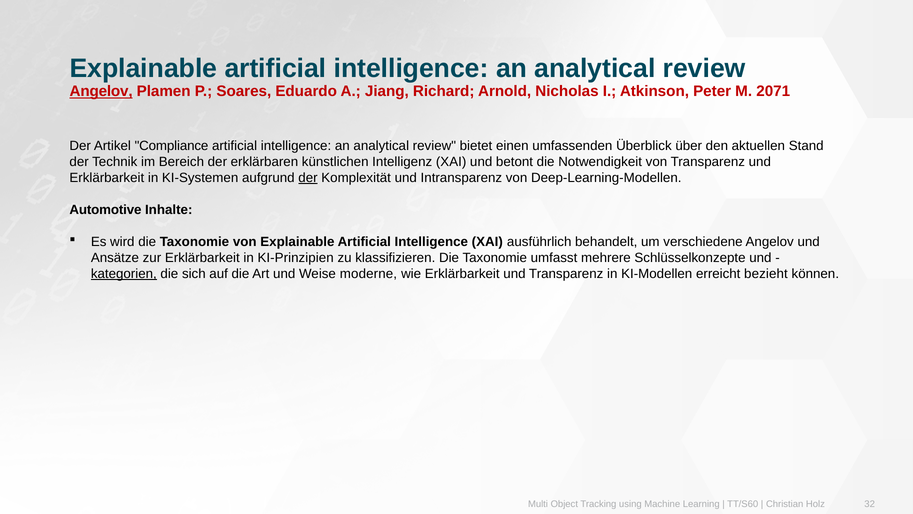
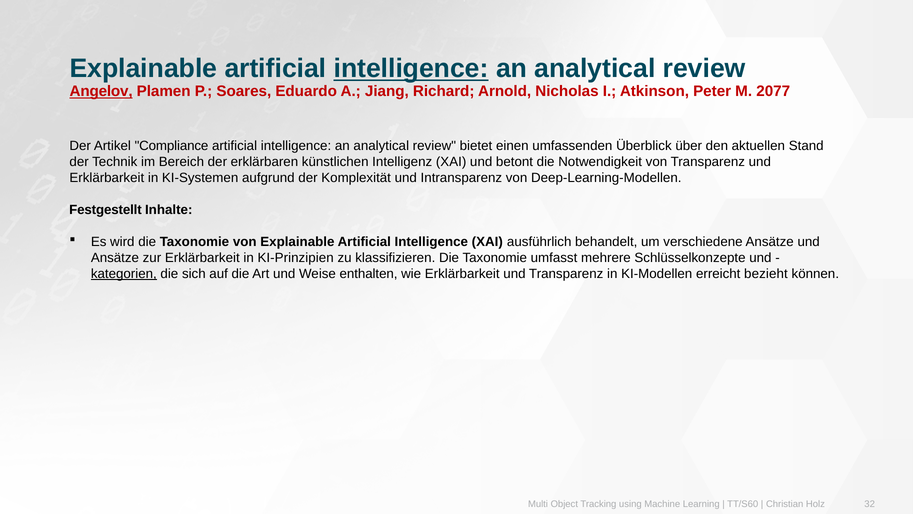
intelligence underline: none -> present (411, 69)
2071: 2071 -> 2077 (773, 91)
der underline: present -> none (308, 178)
Automotive: Automotive -> Festgestellt (105, 210)
verschiedene Angelov: Angelov -> Ansätze (770, 242)
moderne: moderne -> enthalten (369, 274)
